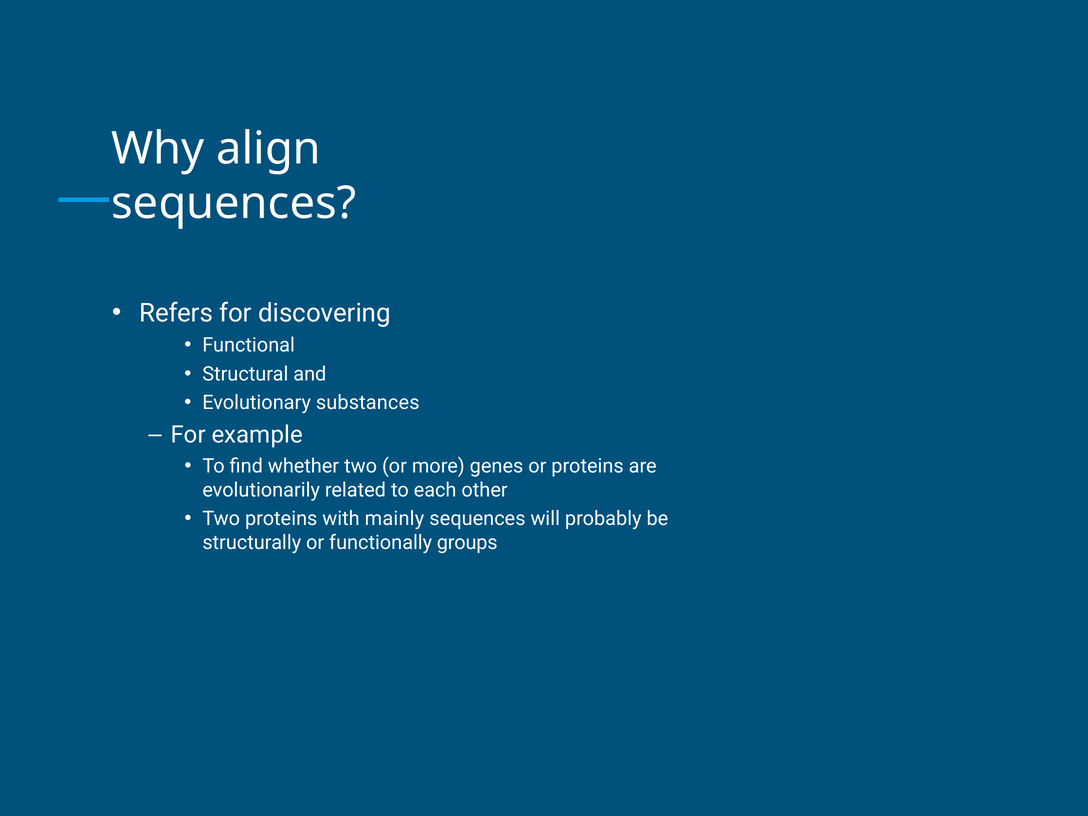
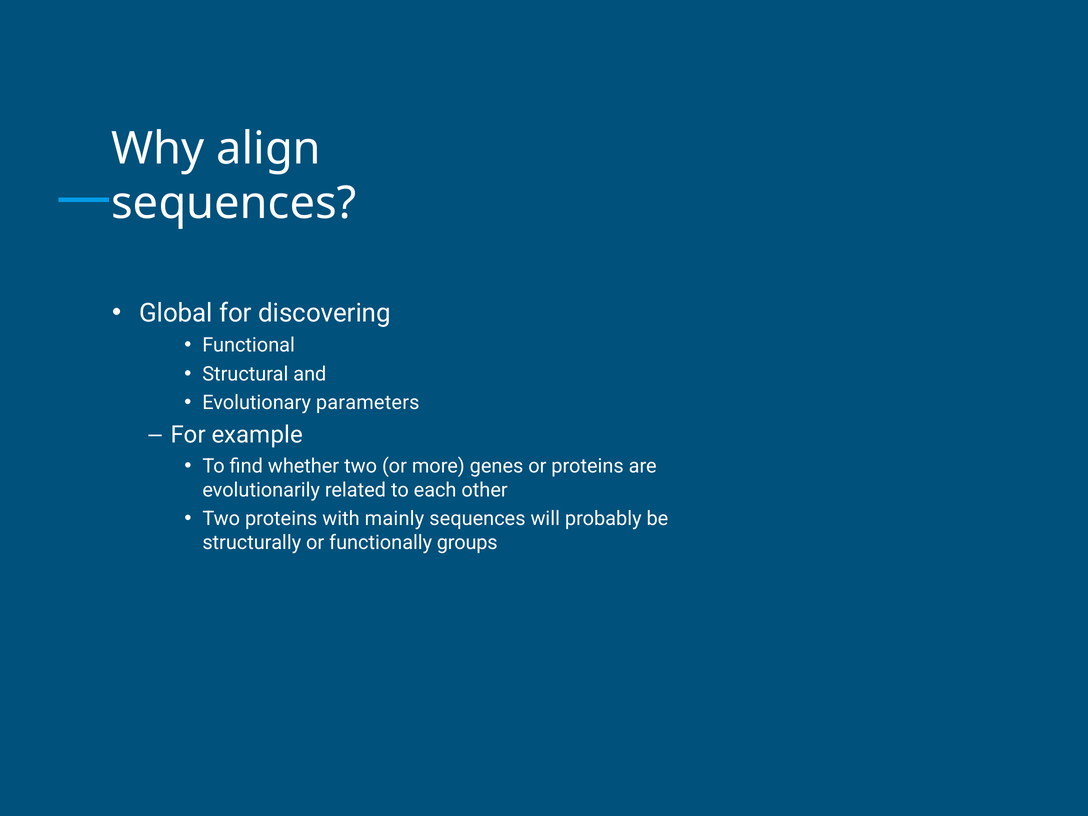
Refers: Refers -> Global (176, 313)
substances: substances -> parameters (368, 403)
